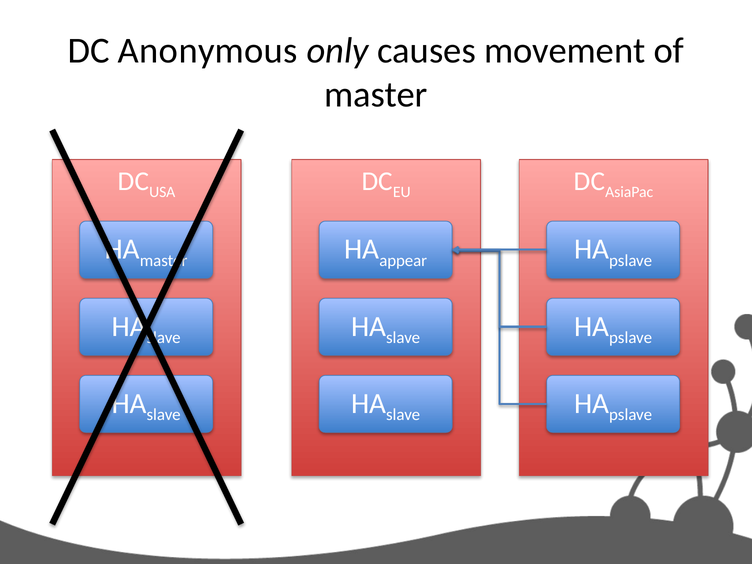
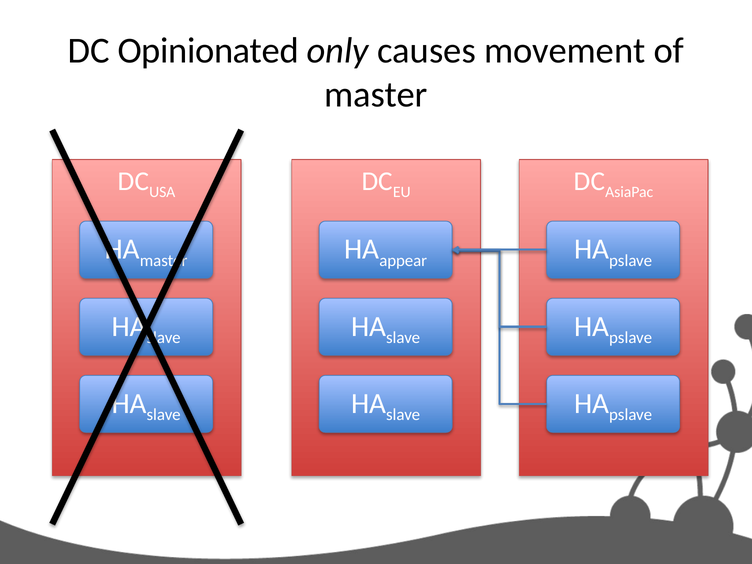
Anonymous: Anonymous -> Opinionated (208, 51)
